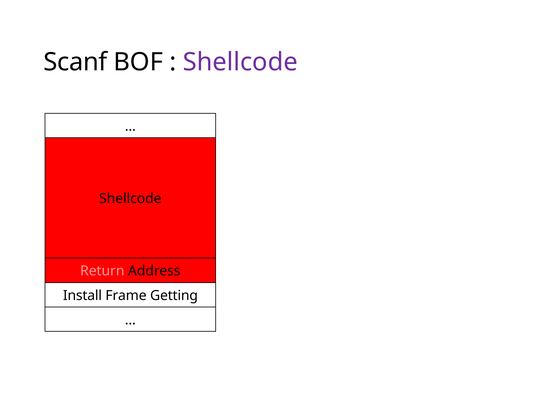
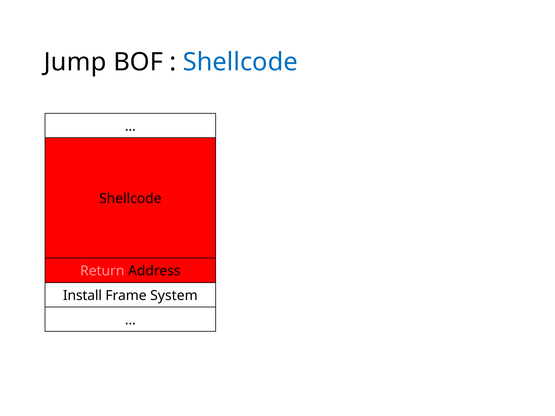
Scanf: Scanf -> Jump (75, 62)
Shellcode colour: purple -> blue (240, 62)
Getting: Getting -> System (174, 296)
